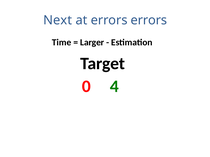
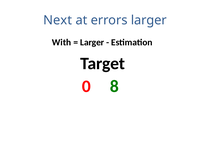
errors errors: errors -> larger (149, 20)
Time: Time -> With (62, 42)
4: 4 -> 8 (114, 87)
